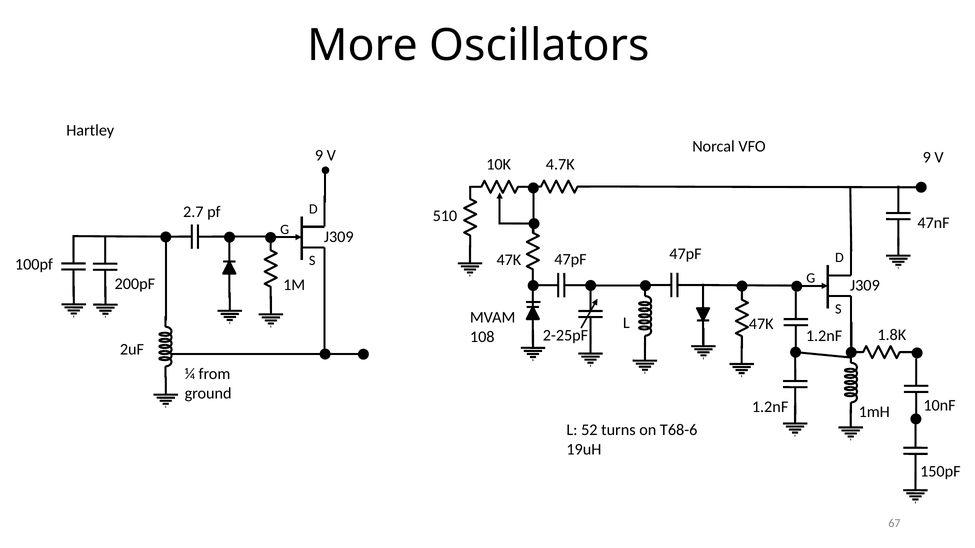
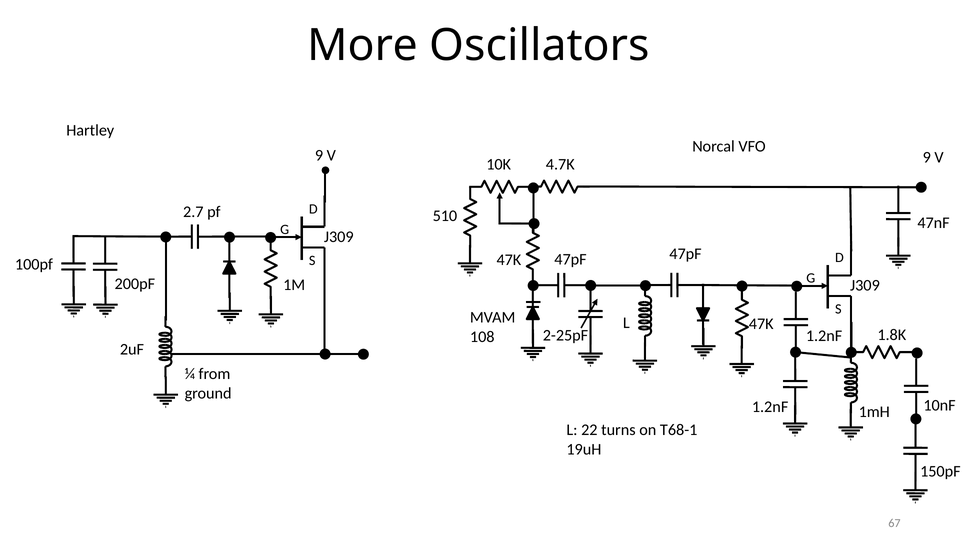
52: 52 -> 22 (589, 430)
T68-6: T68-6 -> T68-1 (679, 430)
